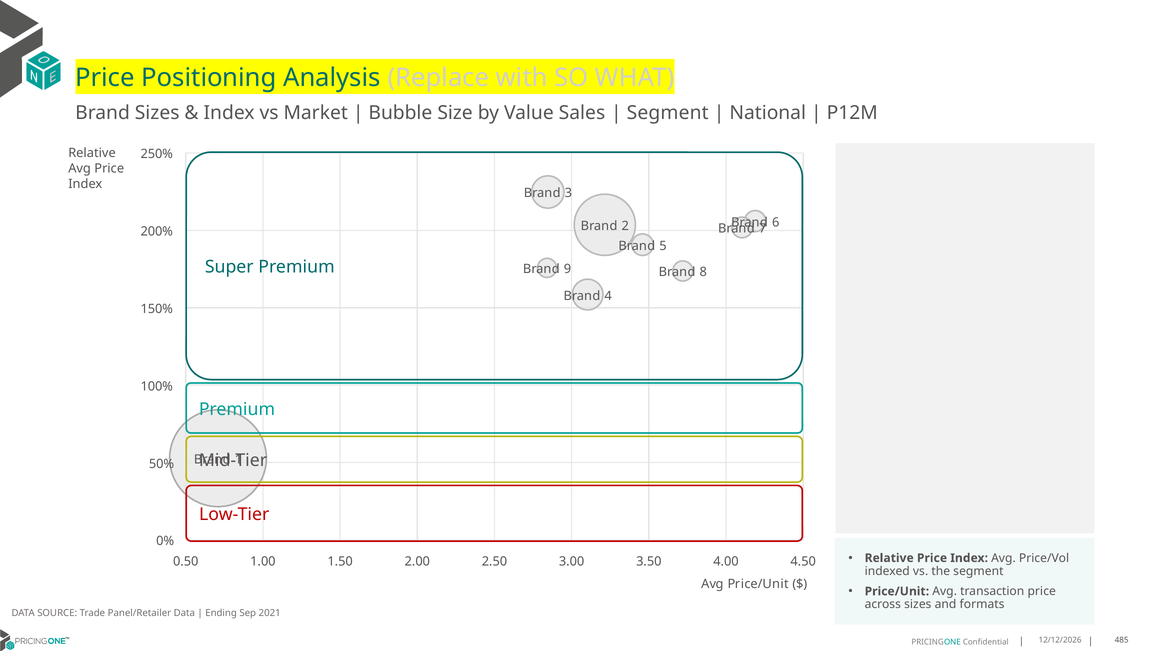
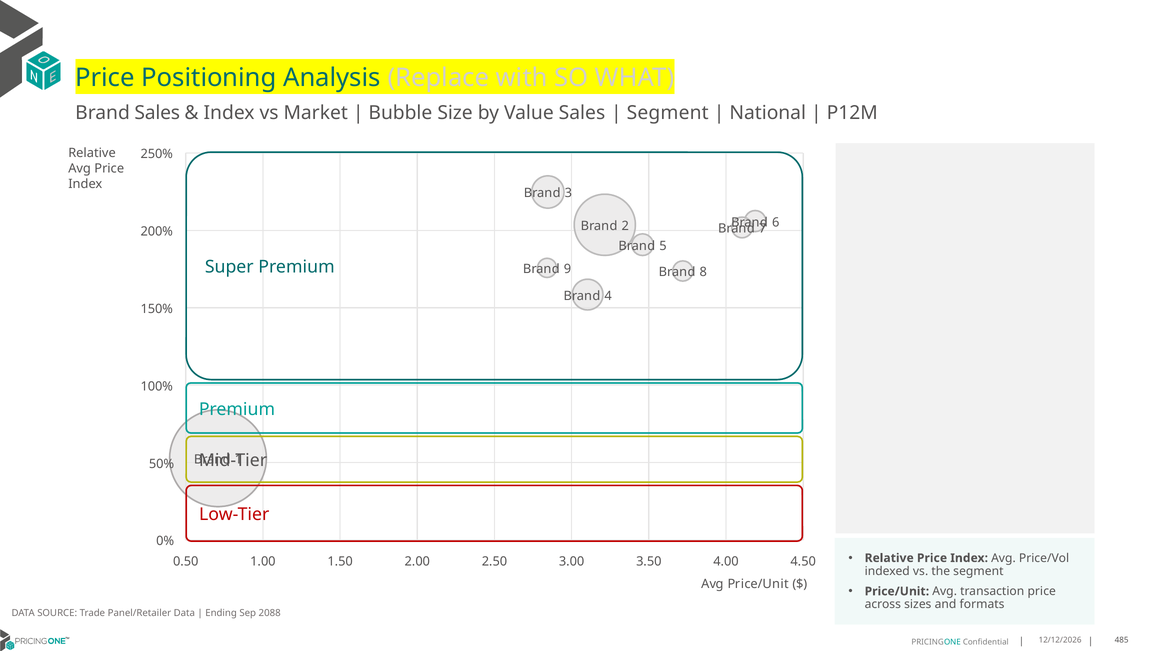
Brand Sizes: Sizes -> Sales (157, 113)
2021: 2021 -> 2088 (270, 613)
